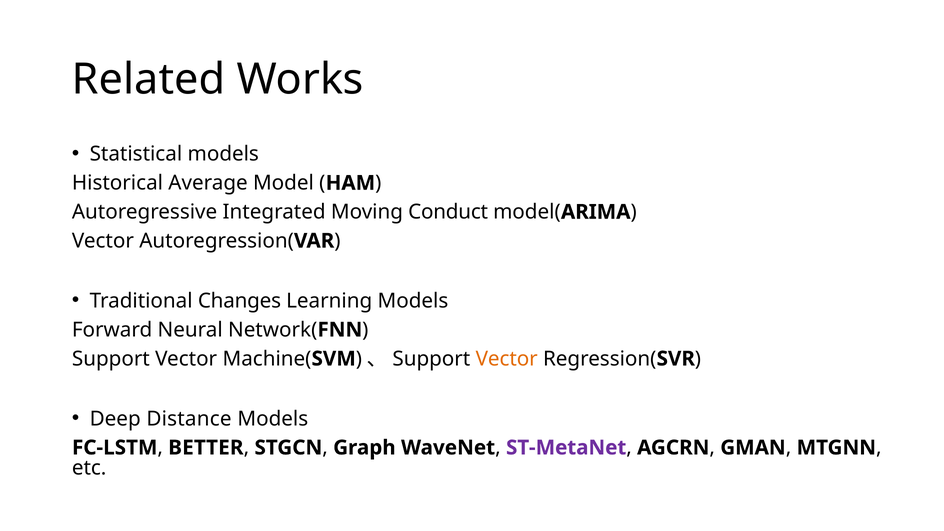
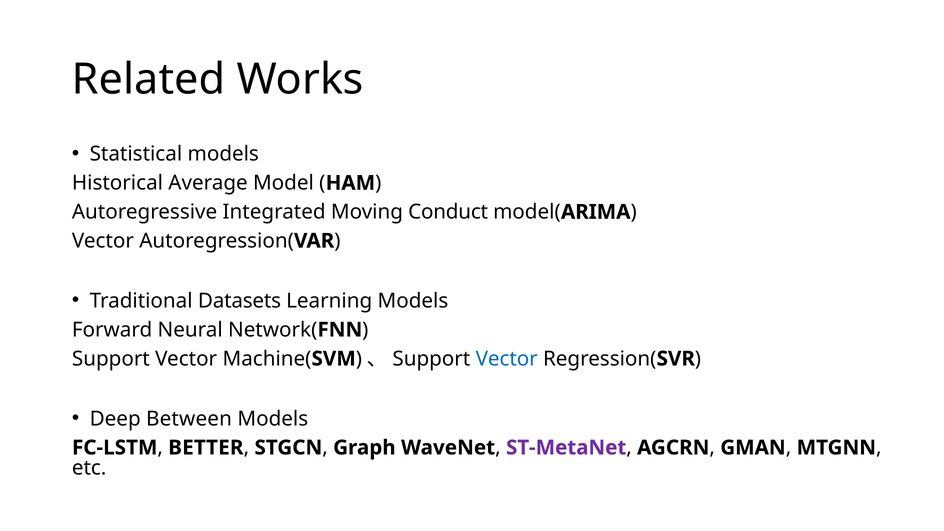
Changes: Changes -> Datasets (239, 301)
Vector colour: orange -> blue (507, 359)
Distance: Distance -> Between (189, 419)
